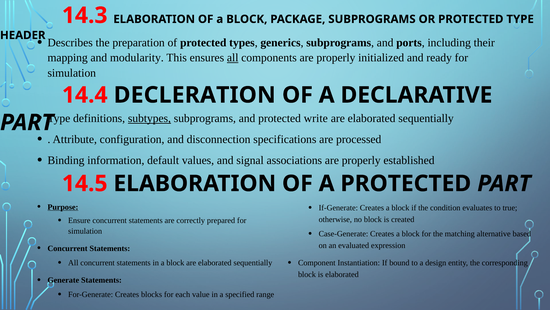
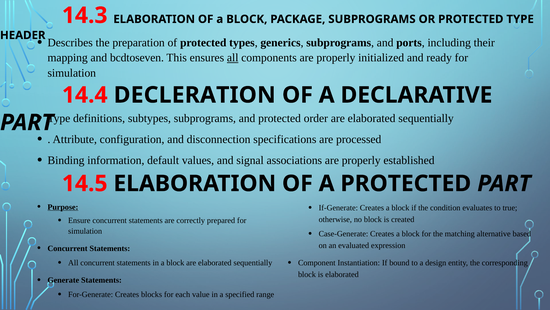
modularity: modularity -> bcdtoseven (137, 58)
subtypes underline: present -> none (149, 118)
write: write -> order (316, 118)
